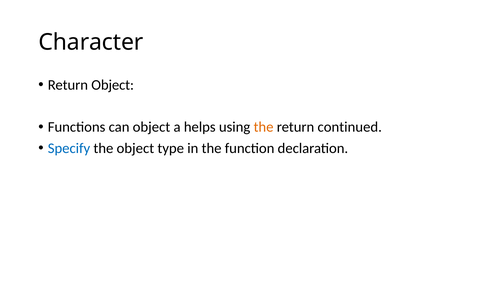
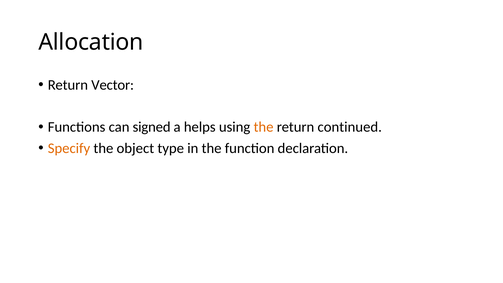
Character: Character -> Allocation (91, 42)
Return Object: Object -> Vector (113, 85)
can object: object -> signed (152, 127)
Specify colour: blue -> orange (69, 148)
